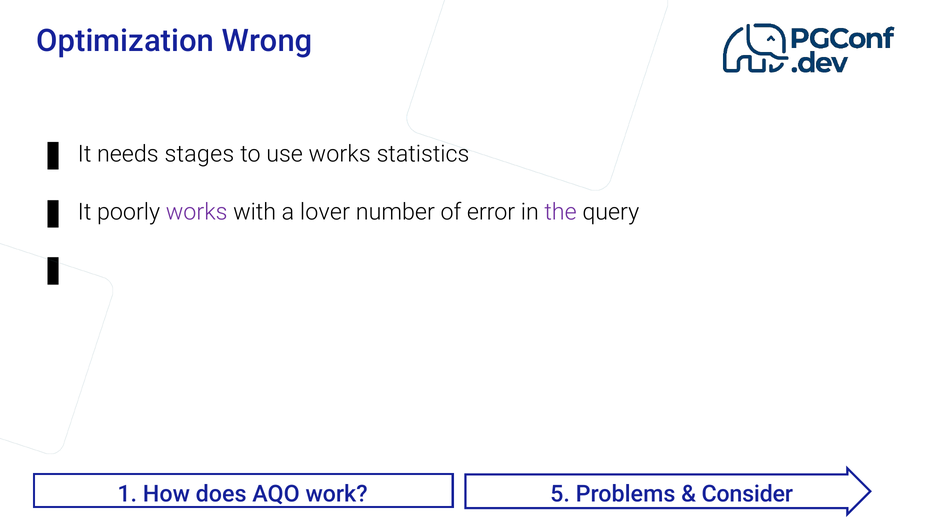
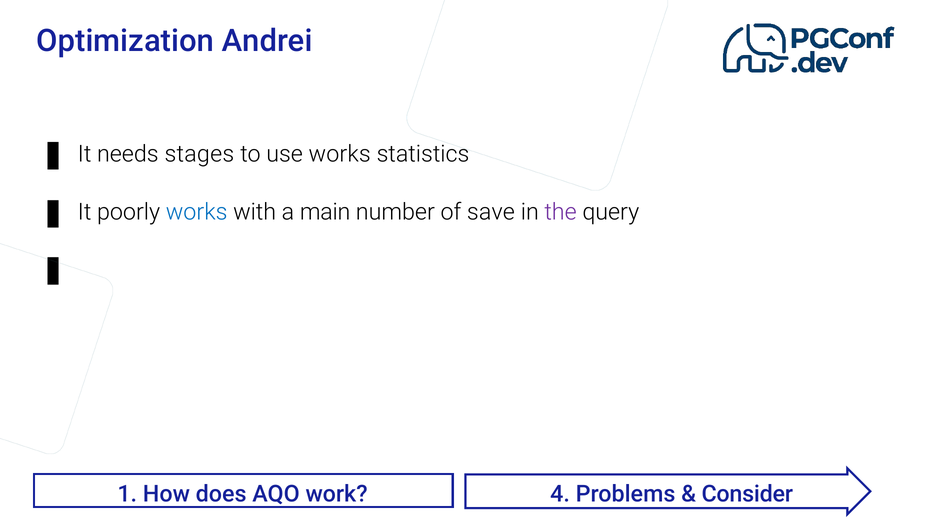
Wrong: Wrong -> Andrei (267, 41)
works colour: purple -> blue (197, 212)
lover: lover -> main (325, 212)
error: error -> save (491, 212)
5: 5 -> 4 (560, 494)
